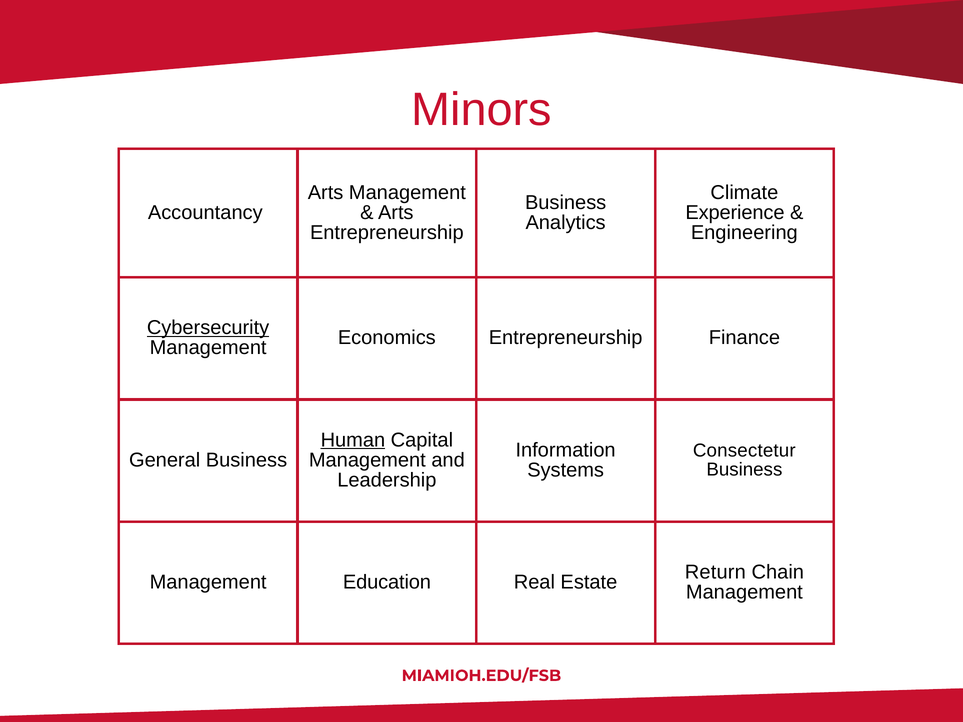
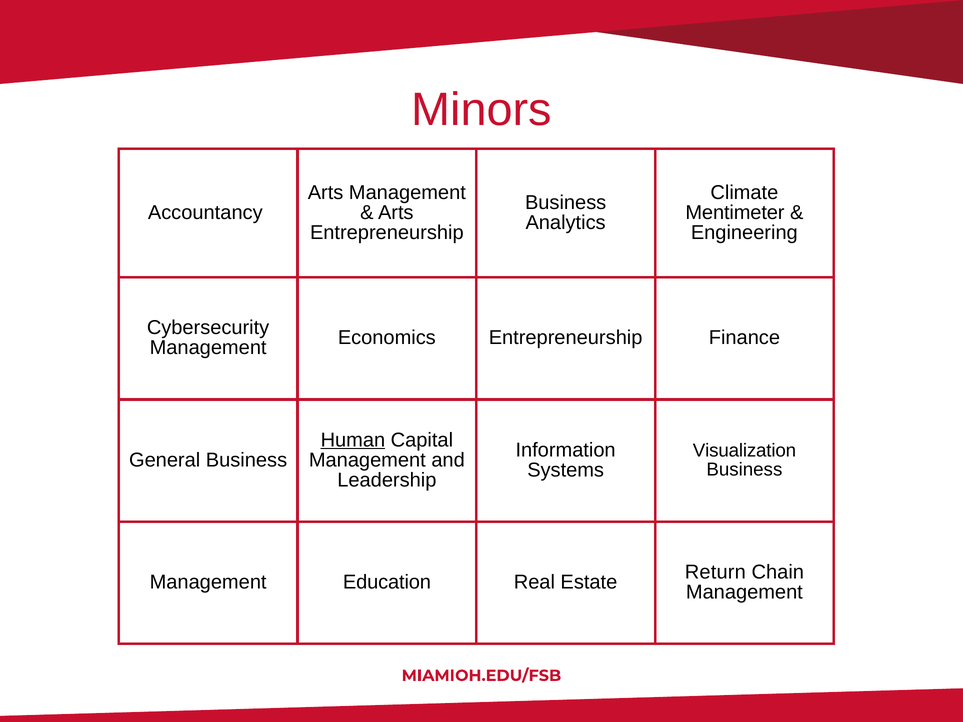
Experience: Experience -> Mentimeter (735, 213)
Cybersecurity underline: present -> none (208, 328)
Consectetur: Consectetur -> Visualization (744, 451)
